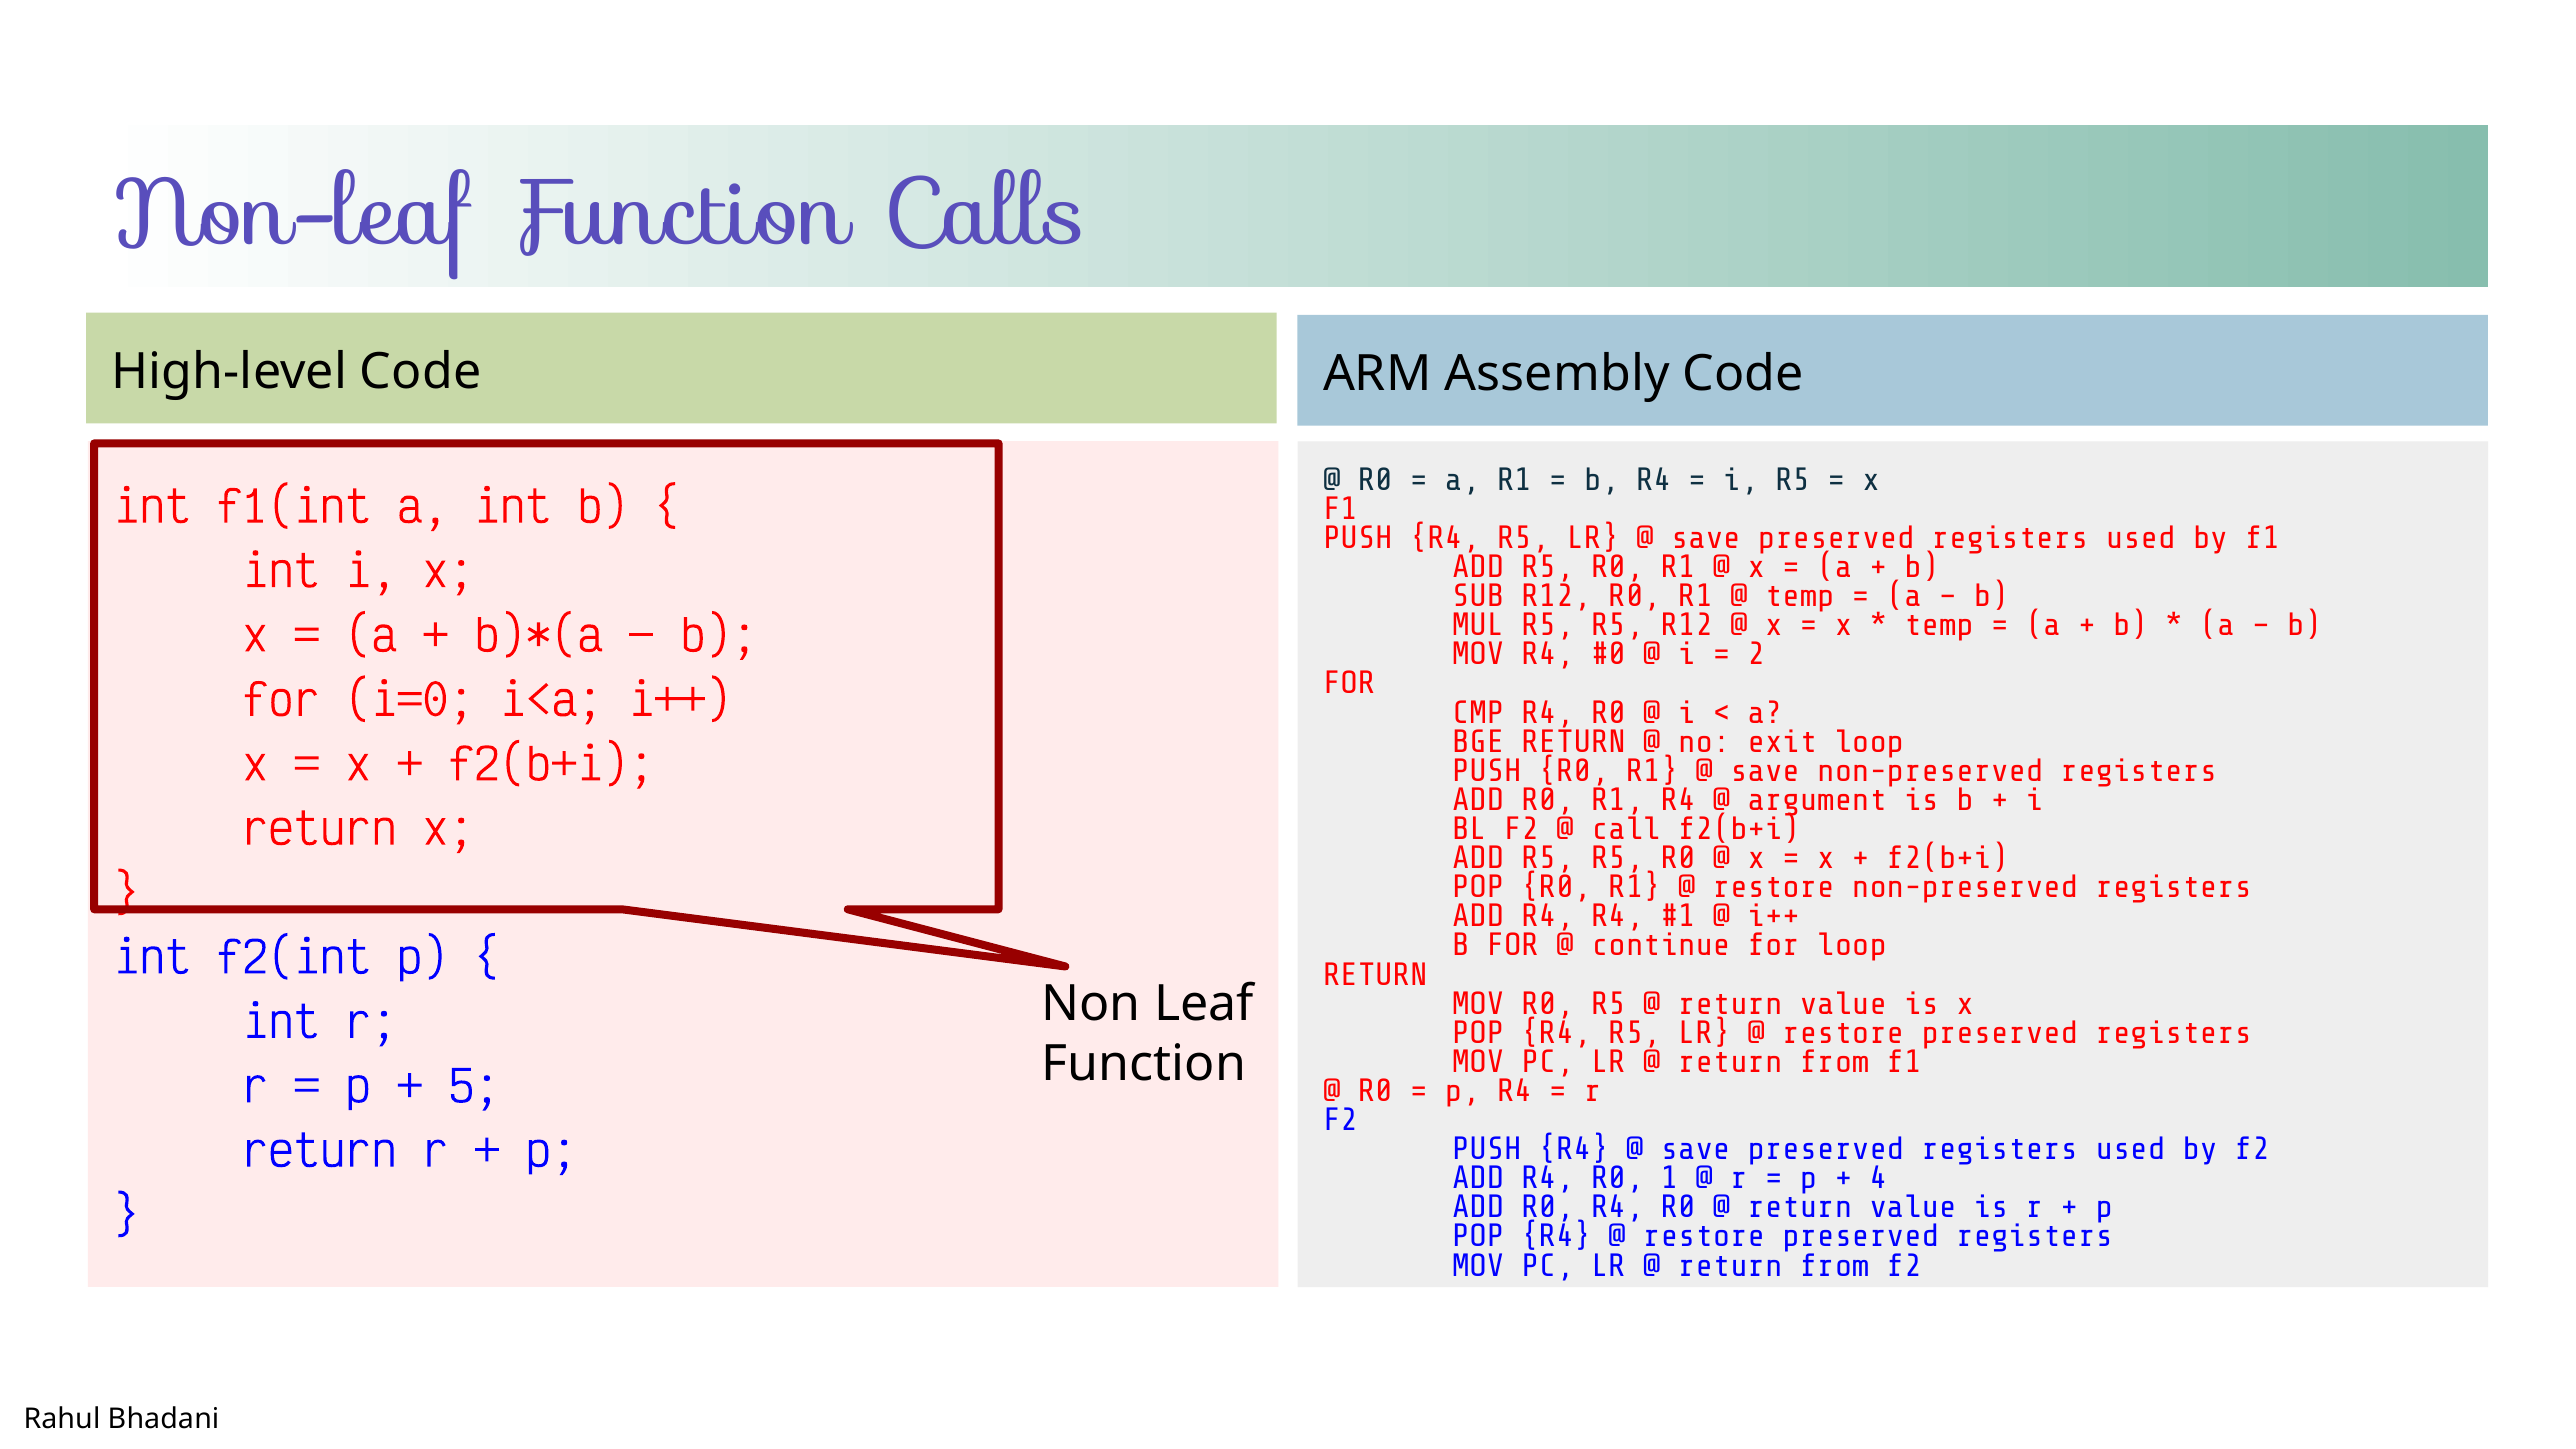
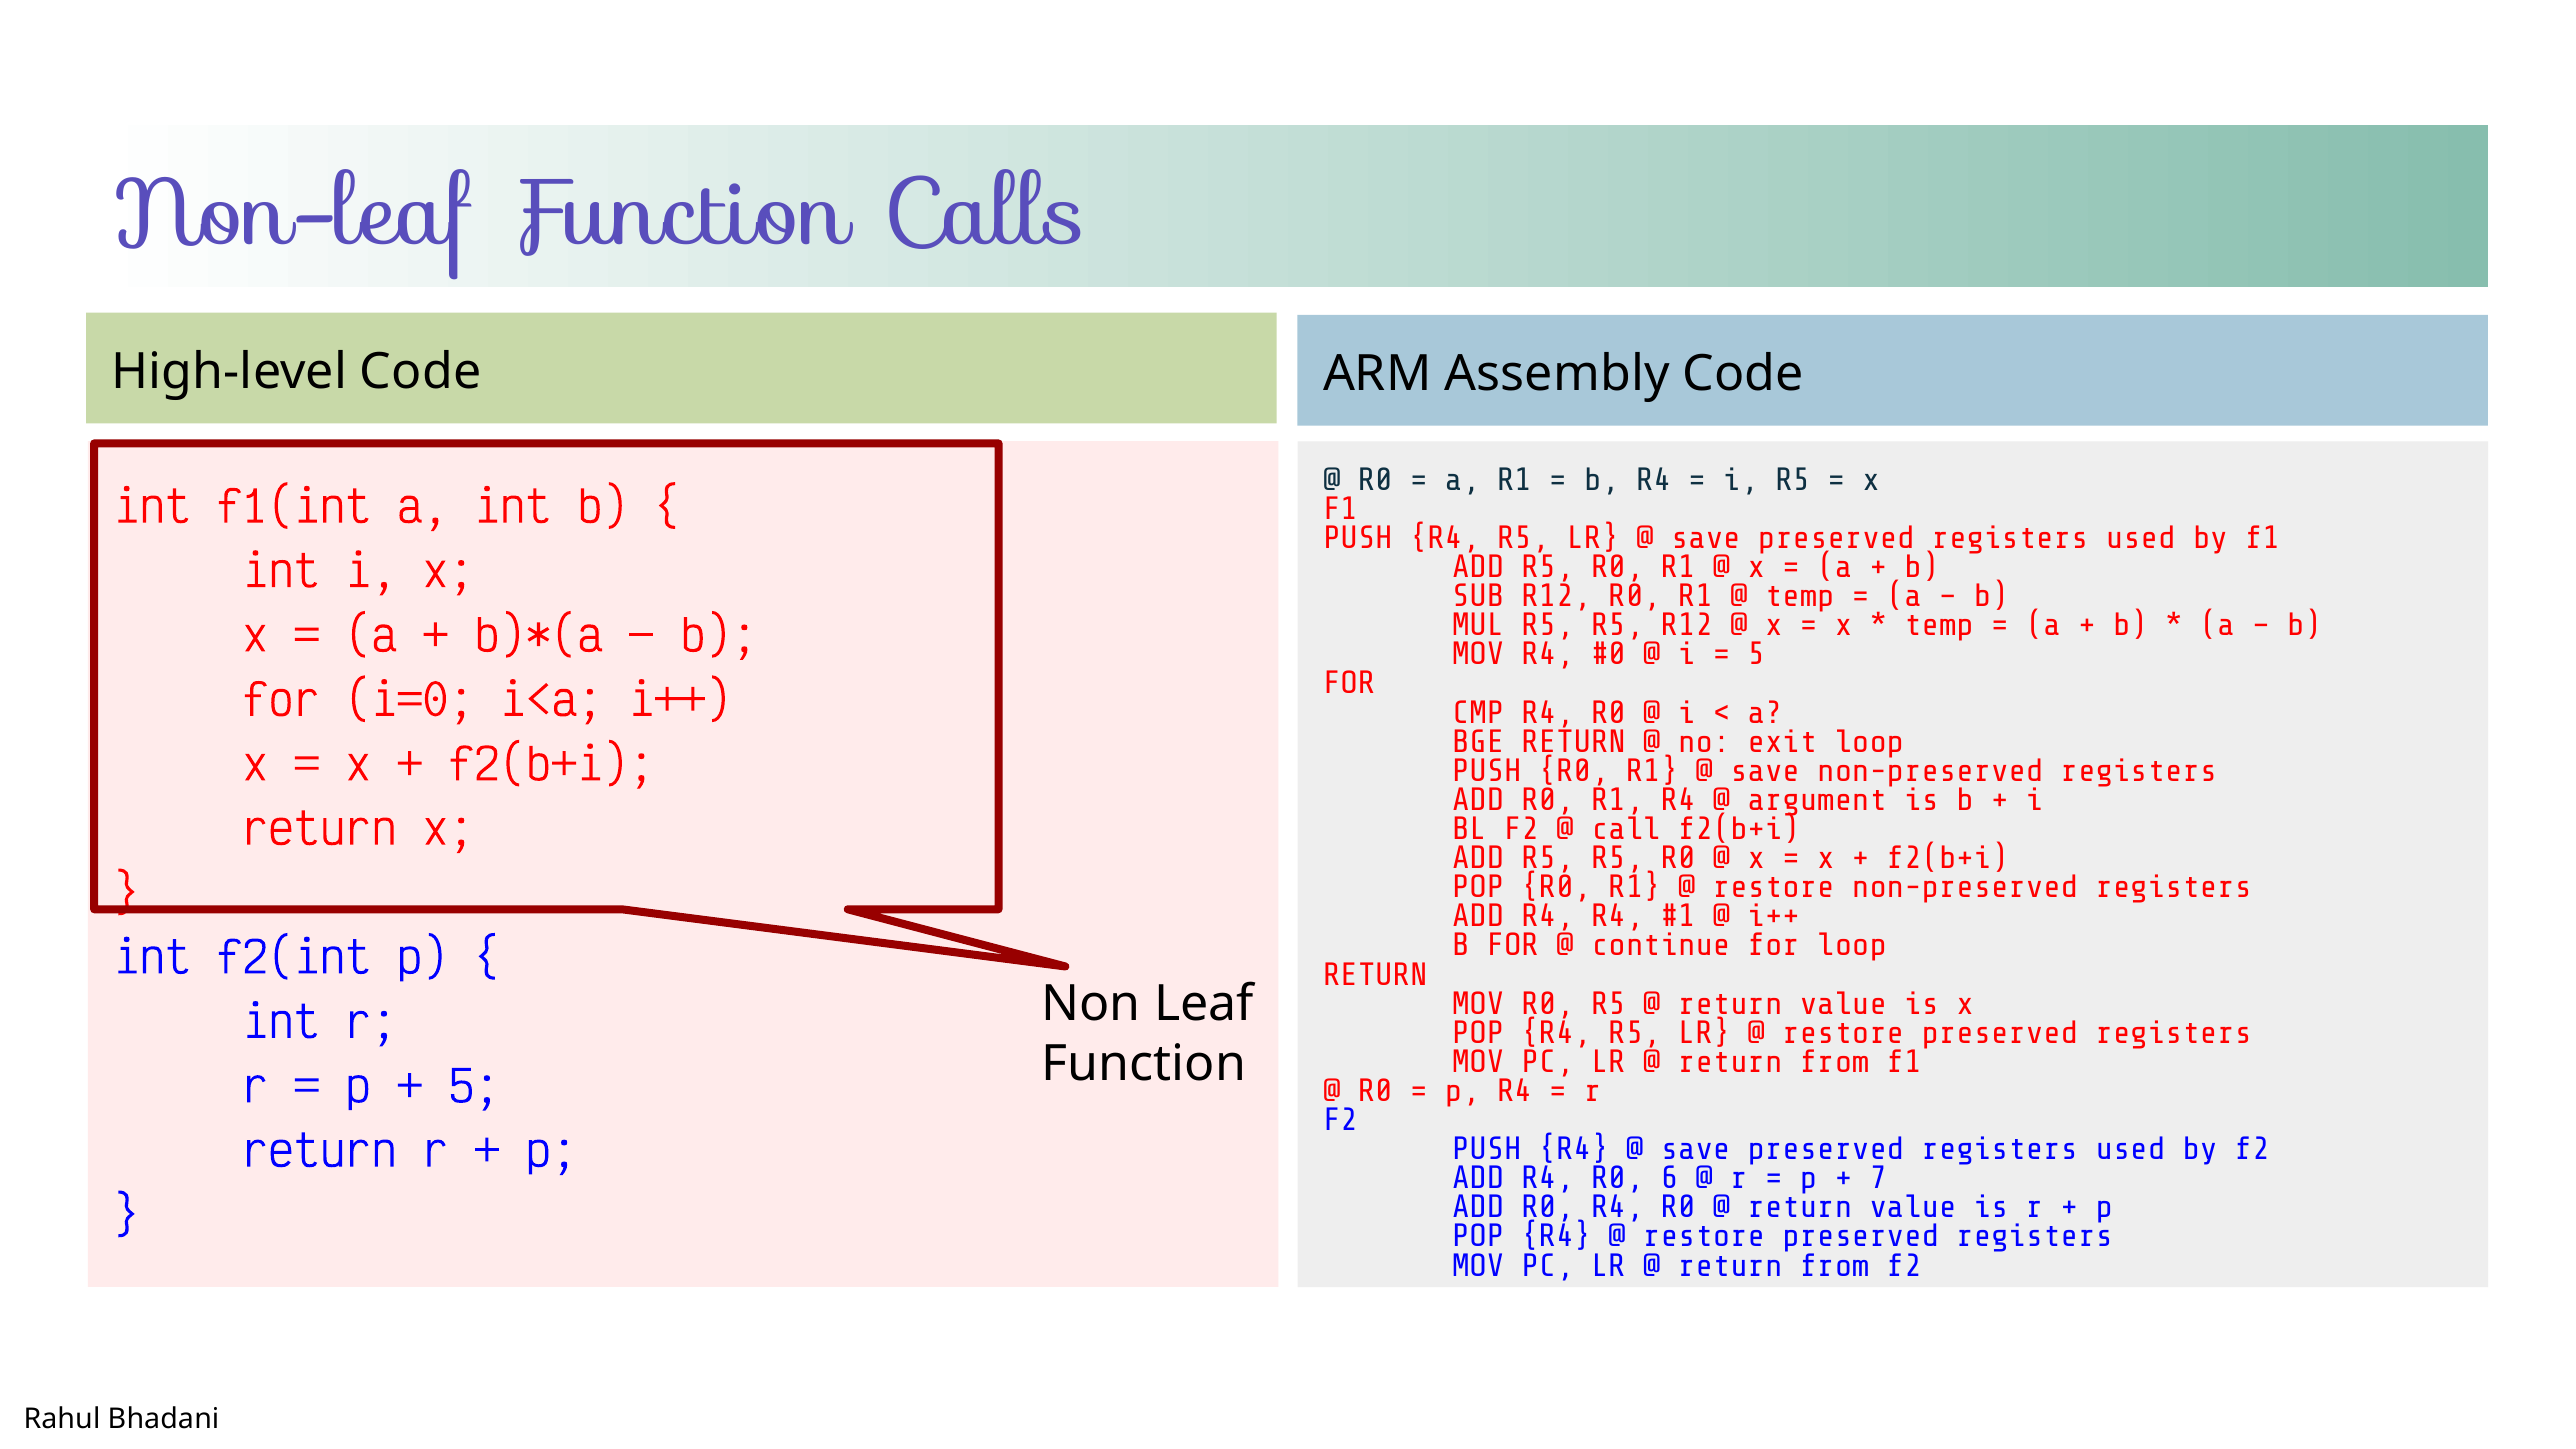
2: 2 -> 5 (1756, 654)
1: 1 -> 6 (1669, 1178)
4: 4 -> 7 (1878, 1178)
